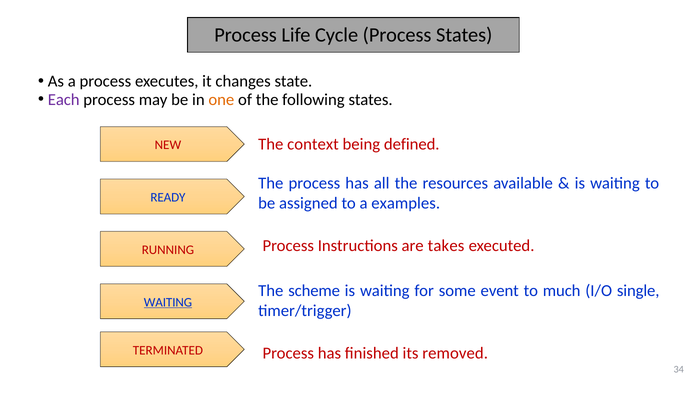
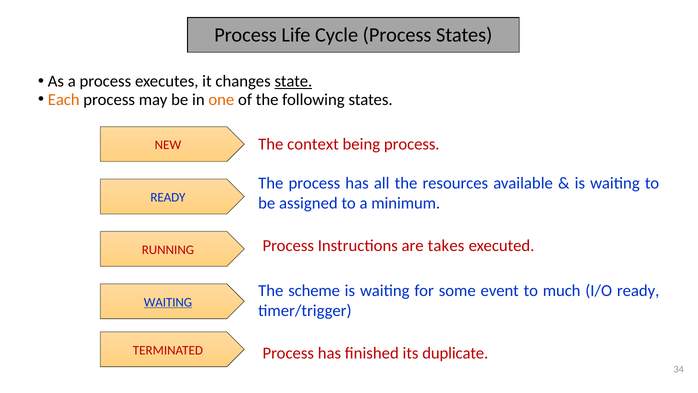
state underline: none -> present (293, 81)
Each colour: purple -> orange (64, 99)
being defined: defined -> process (412, 144)
examples: examples -> minimum (406, 203)
I/O single: single -> ready (638, 290)
removed: removed -> duplicate (455, 353)
